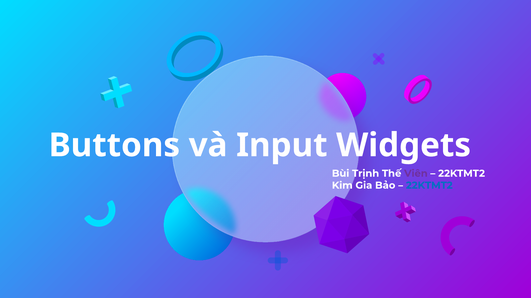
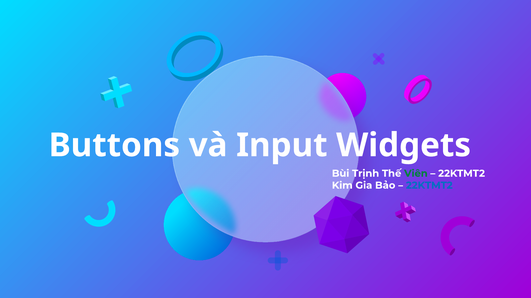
Viên colour: purple -> green (416, 174)
